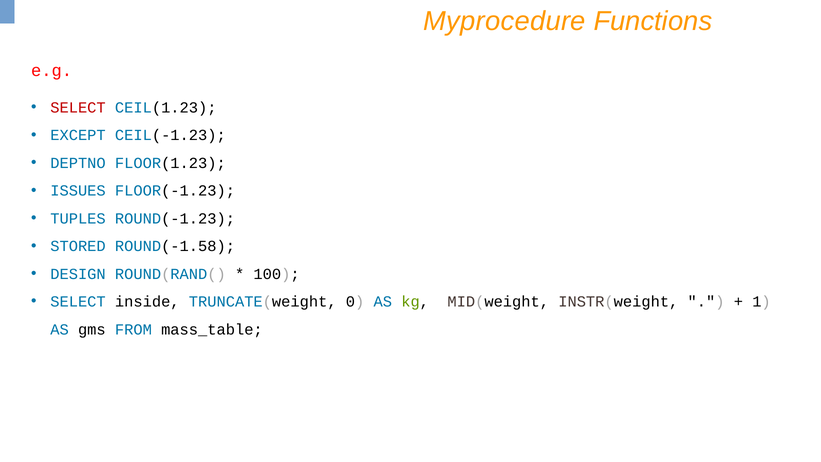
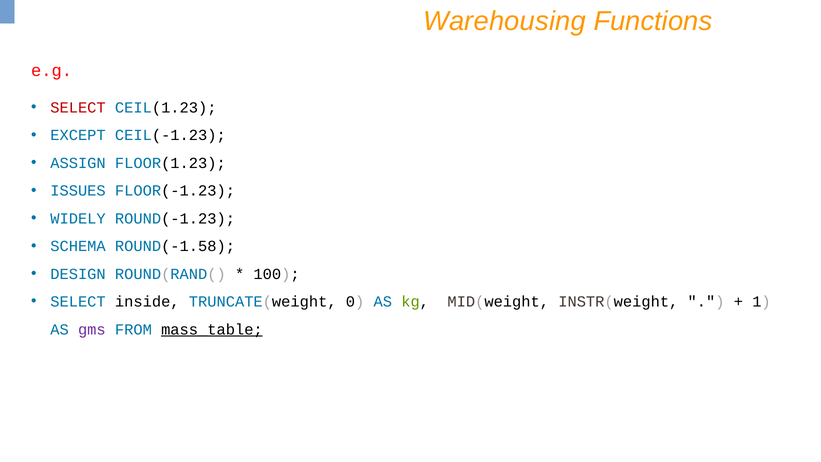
Myprocedure: Myprocedure -> Warehousing (504, 21)
DEPTNO: DEPTNO -> ASSIGN (78, 163)
TUPLES: TUPLES -> WIDELY (78, 218)
STORED: STORED -> SCHEMA (78, 246)
gms colour: black -> purple (92, 329)
mass_table underline: none -> present (212, 329)
